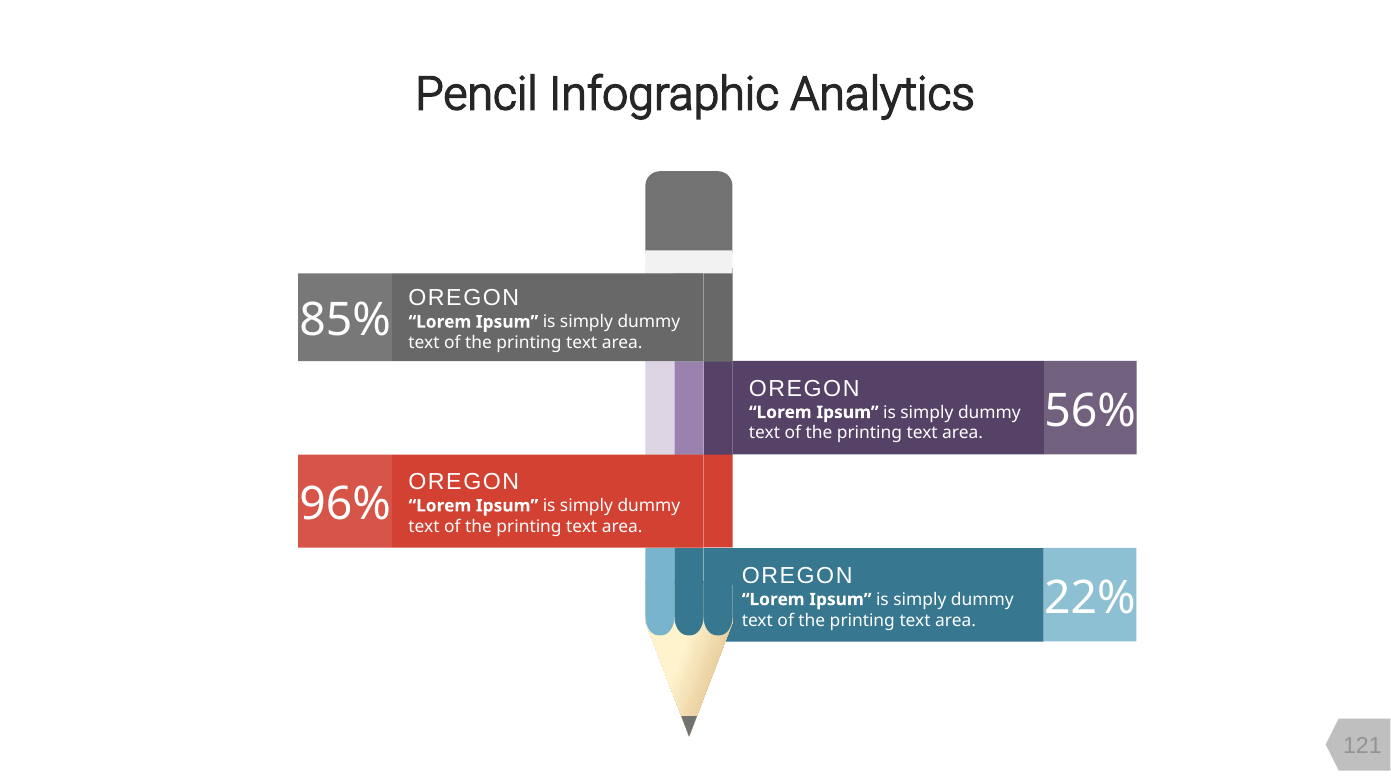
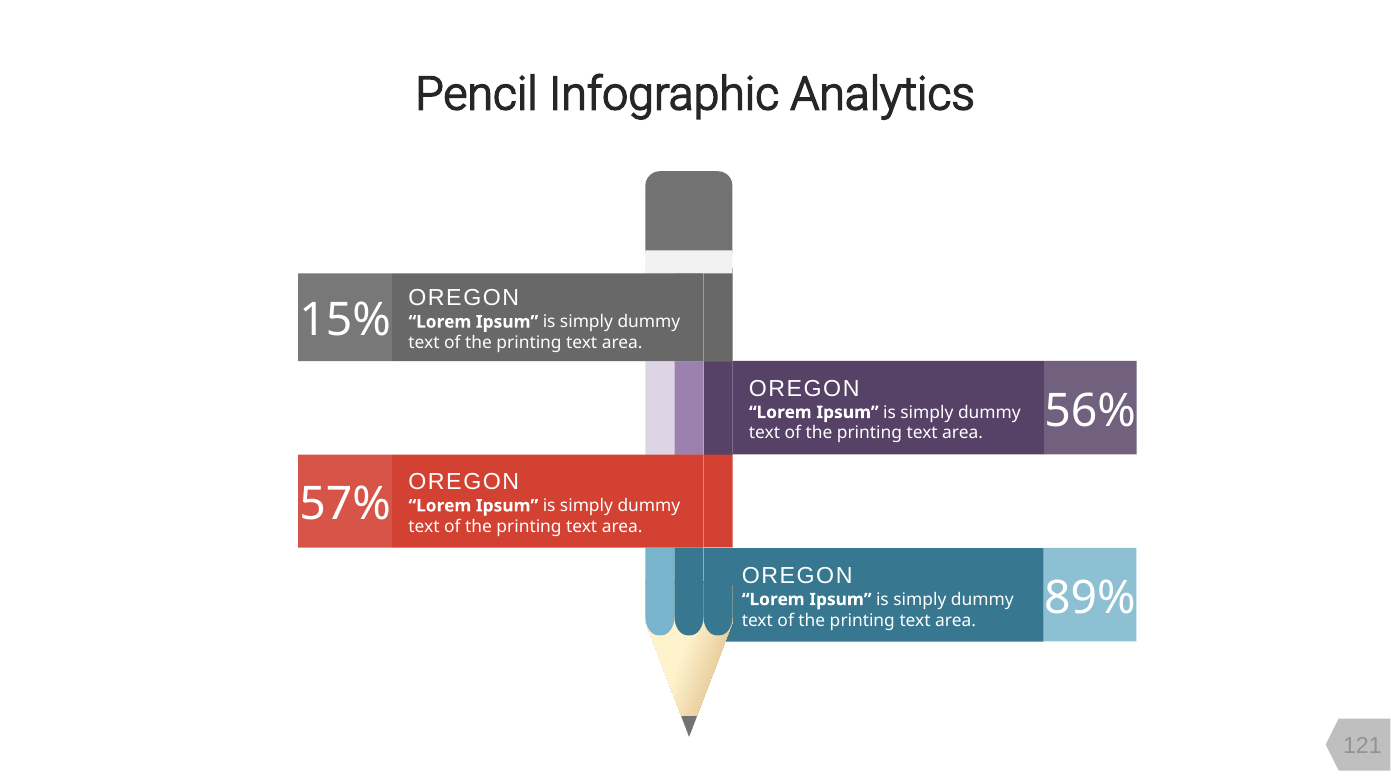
85%: 85% -> 15% (345, 321)
96%: 96% -> 57% (345, 505)
22%: 22% -> 89% (1090, 598)
